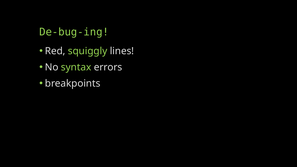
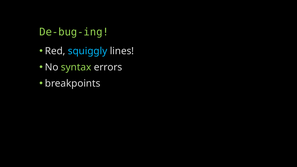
squiggly colour: light green -> light blue (88, 51)
